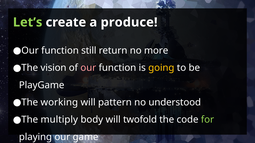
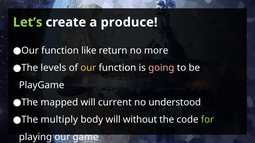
still: still -> like (89, 51)
vision: vision -> levels (53, 68)
our colour: pink -> yellow (88, 68)
going colour: yellow -> pink (161, 68)
working: working -> mapped (59, 103)
pattern: pattern -> current (115, 103)
twofold: twofold -> without (140, 120)
